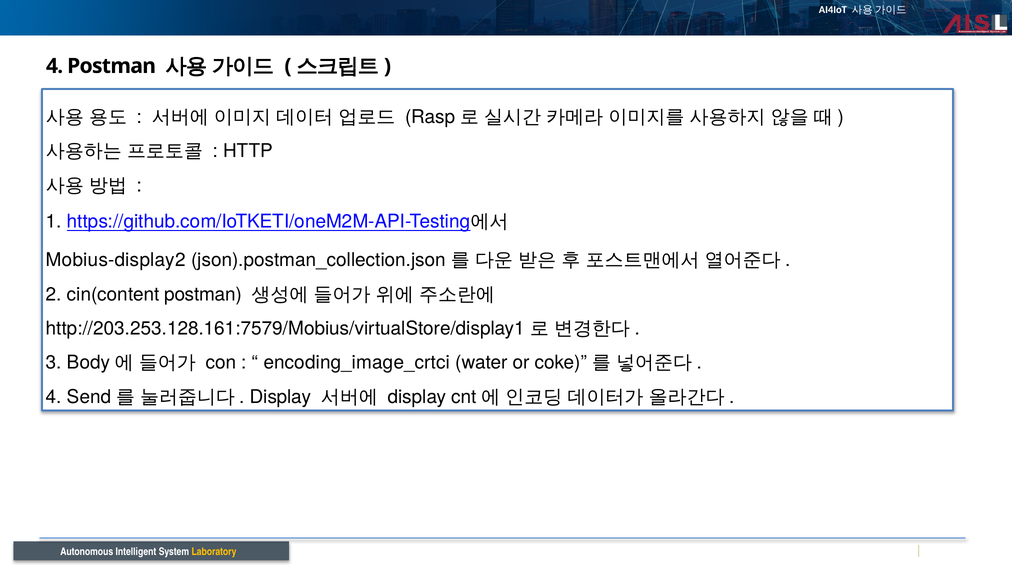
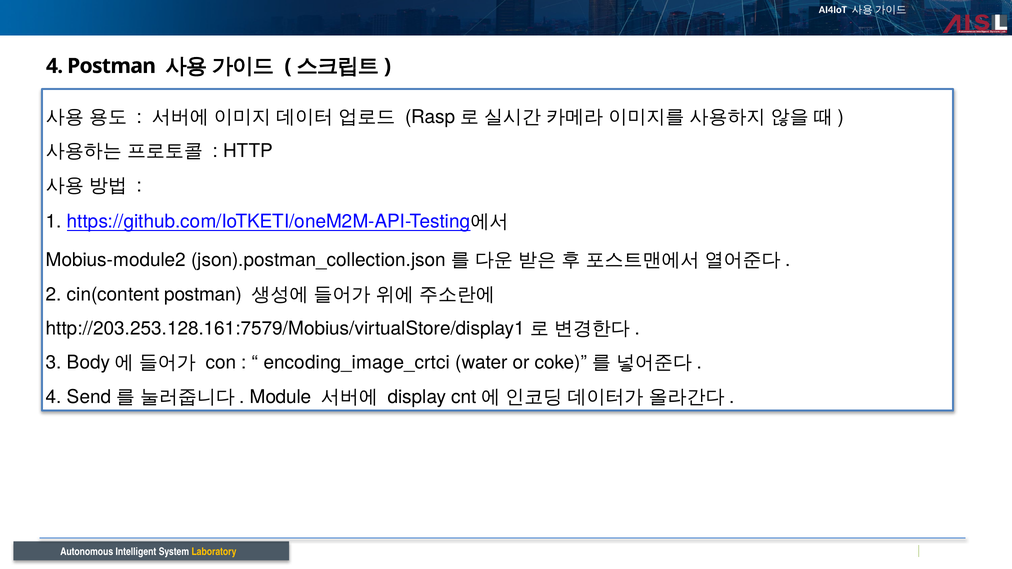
Mobius-display2: Mobius-display2 -> Mobius-module2 (116, 260)
Display: Display -> Module (281, 397)
